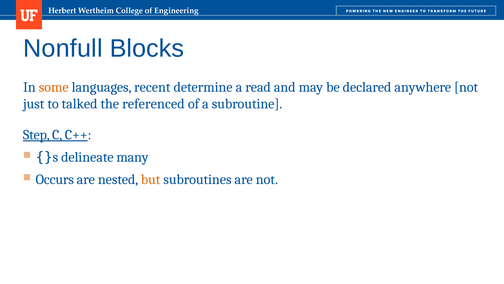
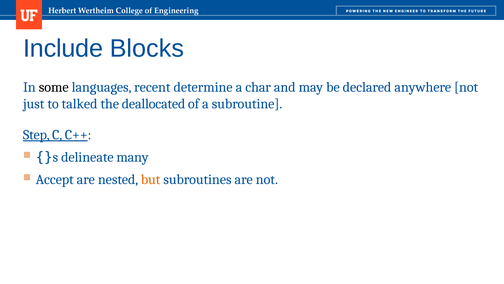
Nonfull: Nonfull -> Include (63, 48)
some colour: orange -> black (54, 87)
read: read -> char (258, 87)
referenced: referenced -> deallocated (154, 104)
Occurs: Occurs -> Accept (55, 179)
